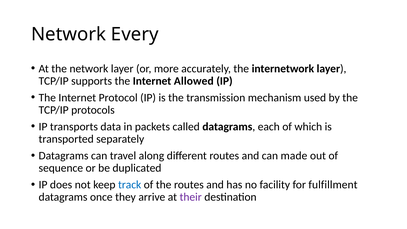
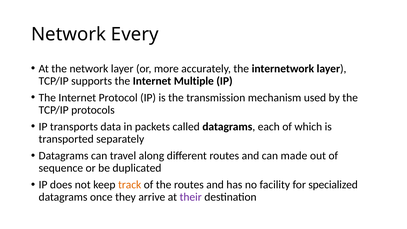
Allowed: Allowed -> Multiple (194, 81)
track colour: blue -> orange (130, 185)
fulfillment: fulfillment -> specialized (333, 185)
